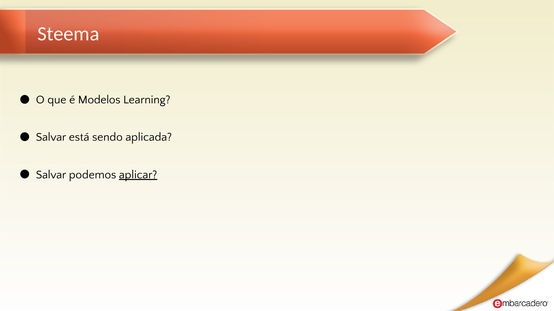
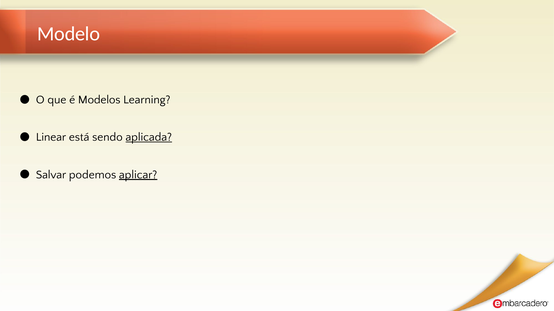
Steema: Steema -> Modelo (69, 34)
Salvar: Salvar -> Linear (51, 137)
aplicada underline: none -> present (149, 137)
